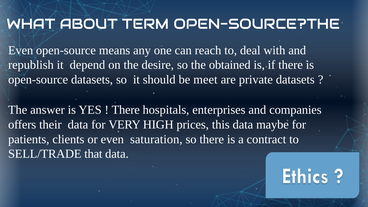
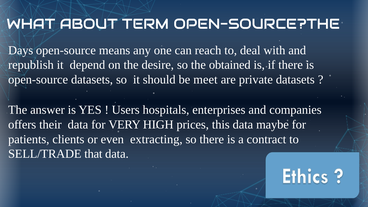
Even: Even -> Days (21, 50)
There: There -> Users (126, 110)
saturation: saturation -> extracting (156, 139)
